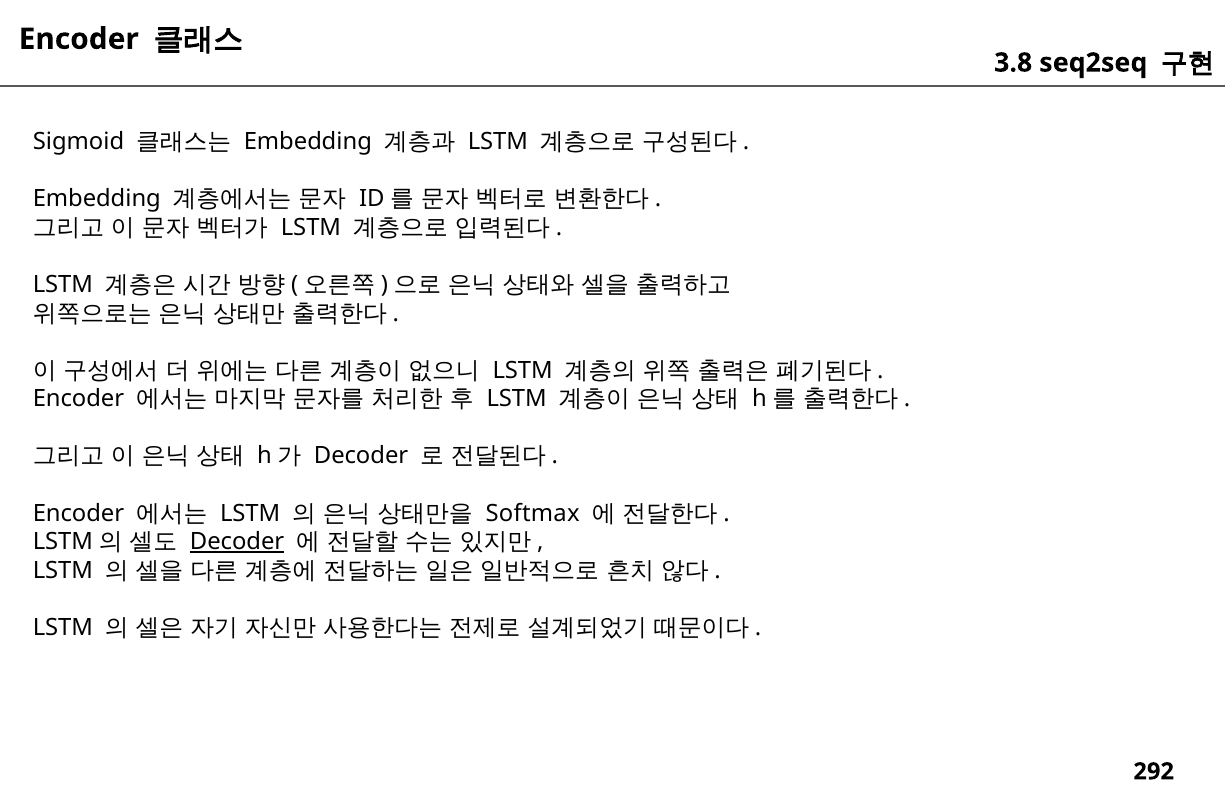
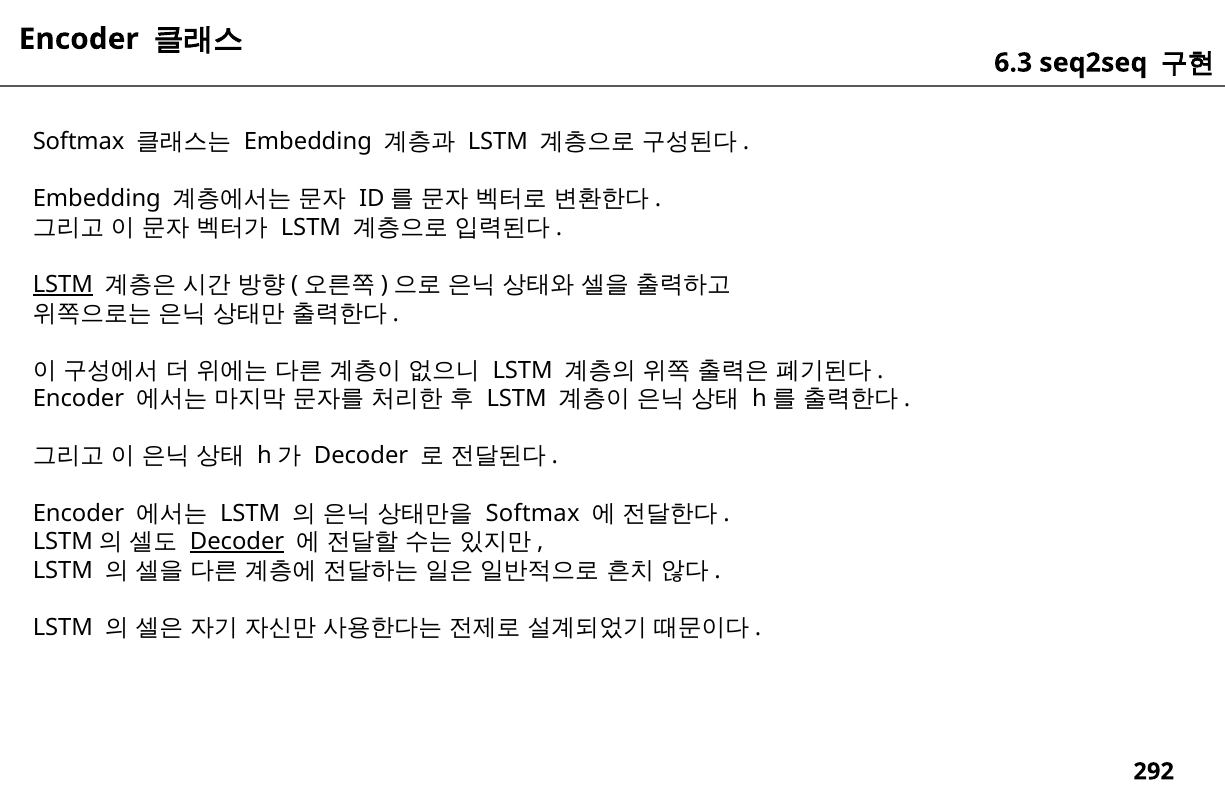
3.8: 3.8 -> 6.3 (1013, 63)
Sigmoid: Sigmoid -> Softmax (79, 142)
LSTM underline: none -> present (63, 285)
